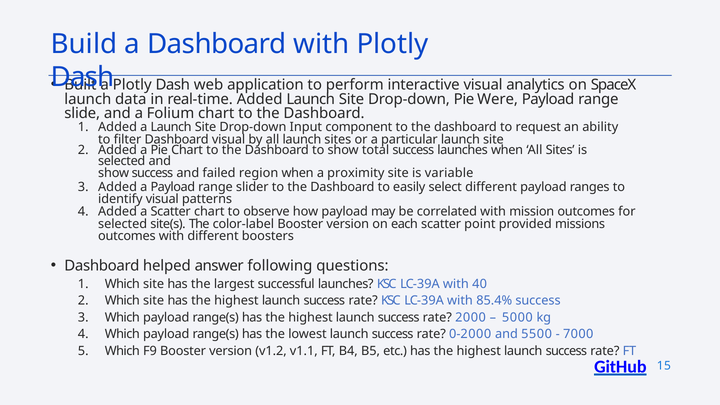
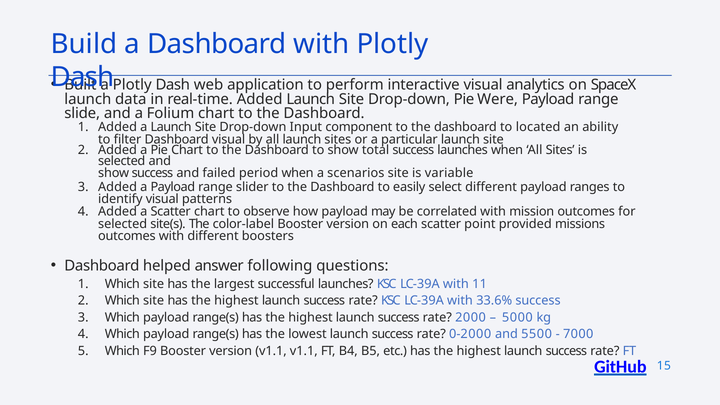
request: request -> located (538, 127)
region: region -> period (259, 173)
proximity: proximity -> scenarios (356, 173)
40: 40 -> 11 (480, 284)
85.4%: 85.4% -> 33.6% (494, 301)
version v1.2: v1.2 -> v1.1 (271, 351)
